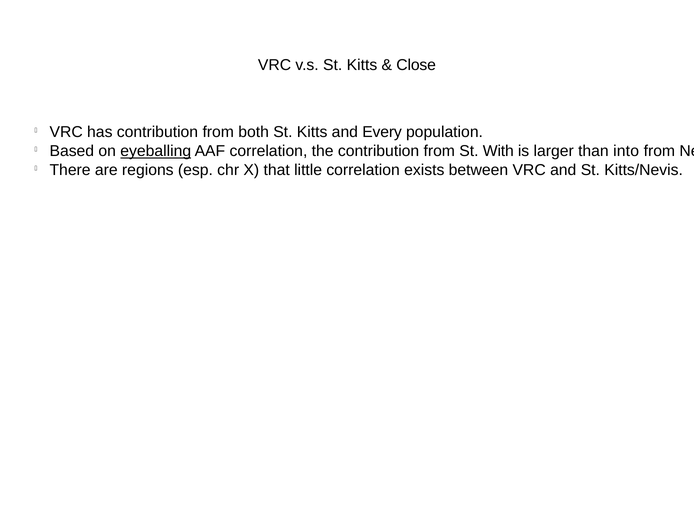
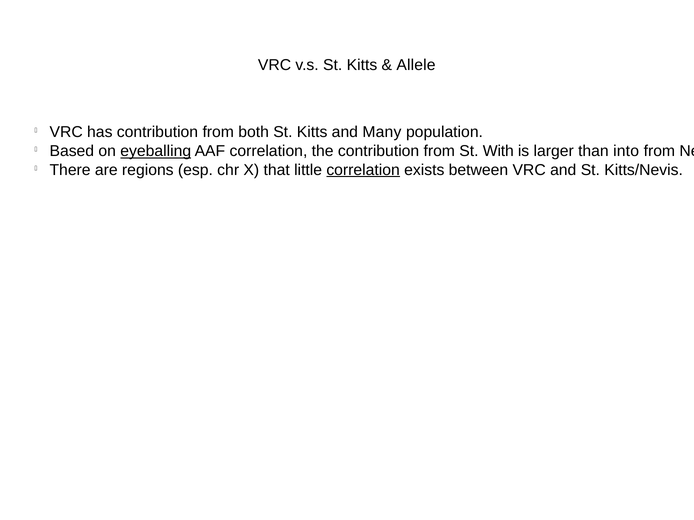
Close: Close -> Allele (416, 65)
Every: Every -> Many (382, 132)
correlation underline: none -> present (363, 170)
